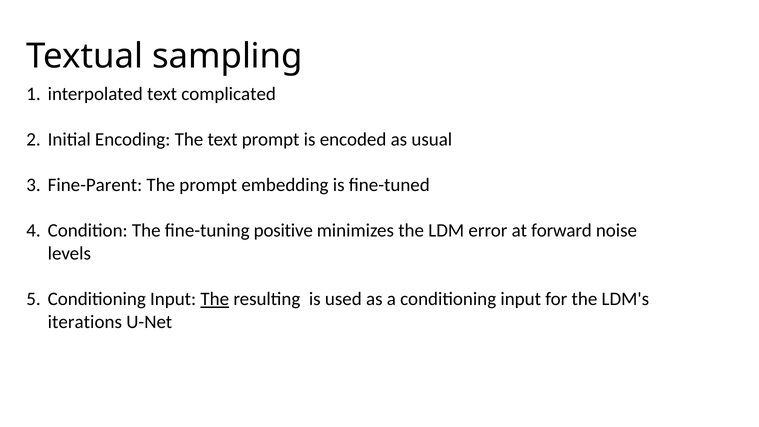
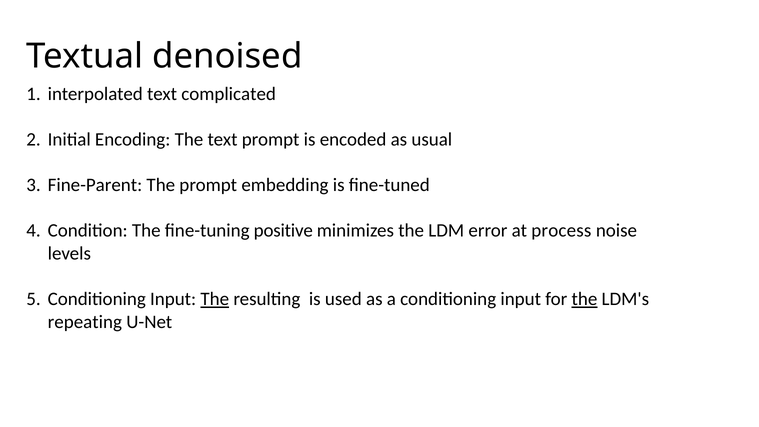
sampling: sampling -> denoised (227, 56)
forward: forward -> process (561, 231)
the underline: none -> present (584, 299)
iterations: iterations -> repeating (85, 322)
